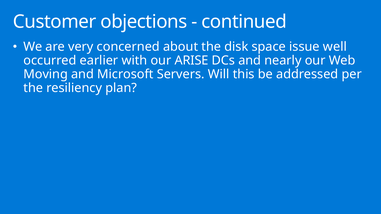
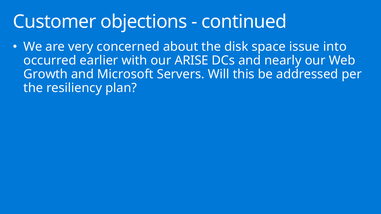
well: well -> into (335, 47)
Moving: Moving -> Growth (46, 74)
